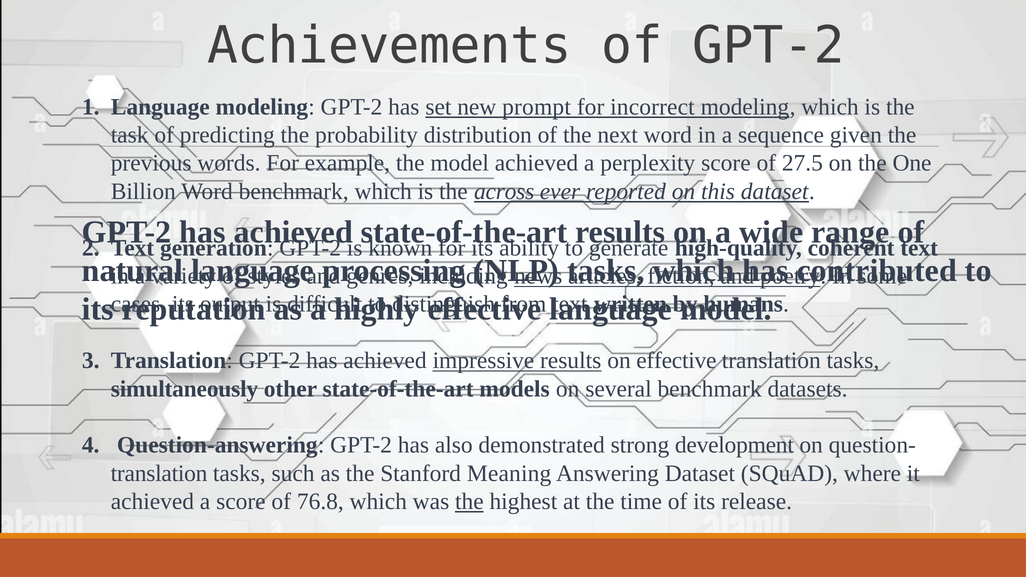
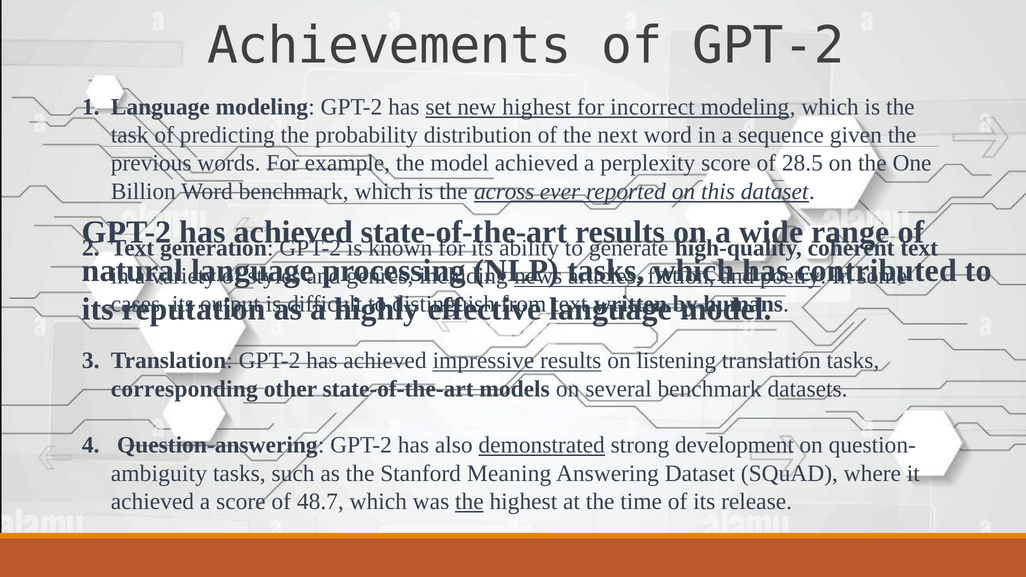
new prompt: prompt -> highest (537, 107)
27.5: 27.5 -> 28.5 (802, 163)
on effective: effective -> listening (676, 361)
simultaneously: simultaneously -> corresponding (184, 389)
demonstrated underline: none -> present (542, 445)
translation: translation -> ambiguity (159, 473)
76.8: 76.8 -> 48.7 (320, 502)
